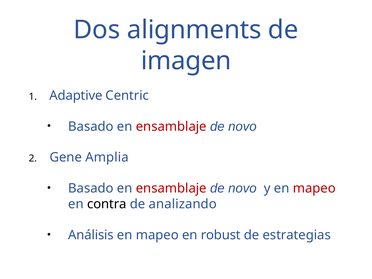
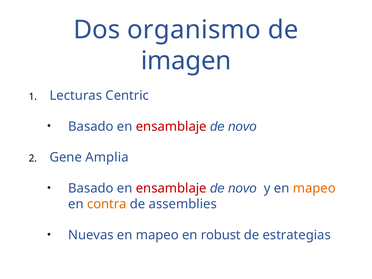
alignments: alignments -> organismo (194, 30)
Adaptive: Adaptive -> Lecturas (76, 96)
mapeo colour: red -> orange (314, 188)
contra colour: black -> orange (107, 204)
analizando: analizando -> assemblies (183, 204)
Análisis: Análisis -> Nuevas (91, 235)
